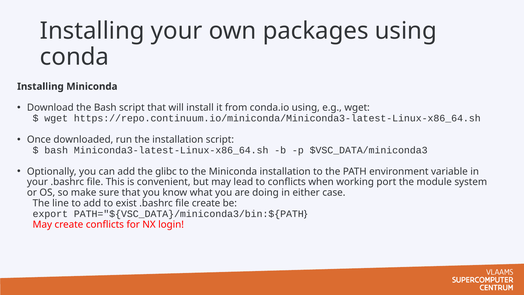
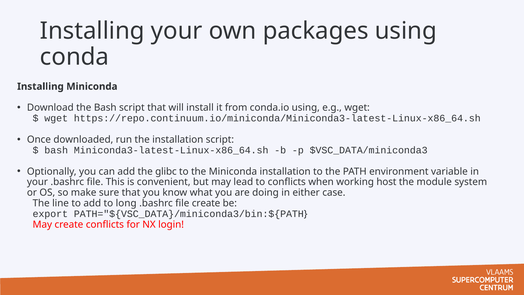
port: port -> host (386, 182)
exist: exist -> long (126, 203)
